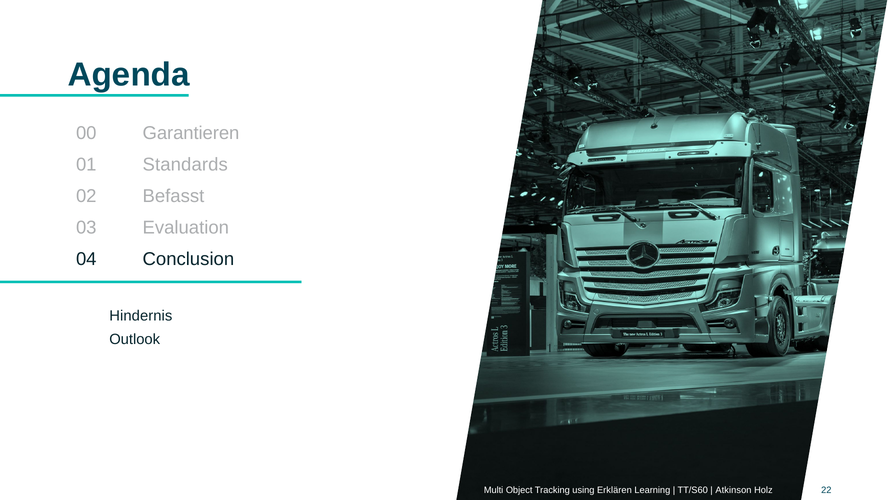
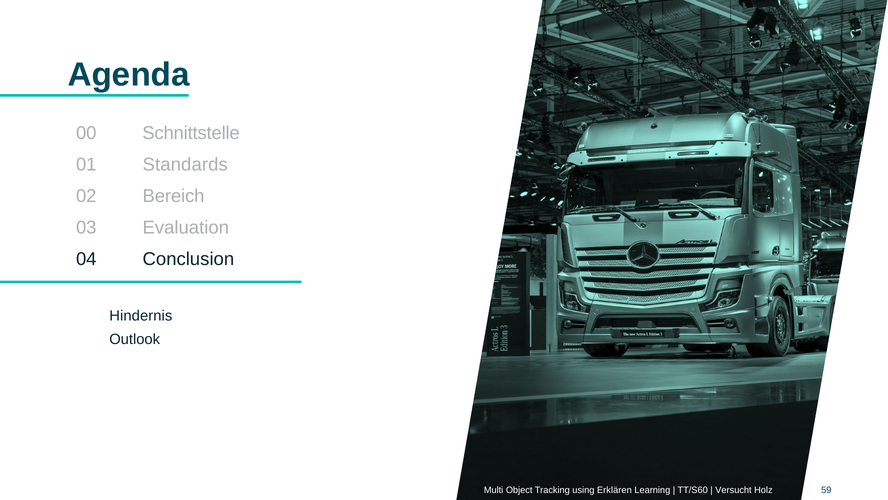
Garantieren: Garantieren -> Schnittstelle (191, 133)
Befasst: Befasst -> Bereich (174, 196)
Atkinson: Atkinson -> Versucht (734, 490)
22: 22 -> 59 (826, 490)
